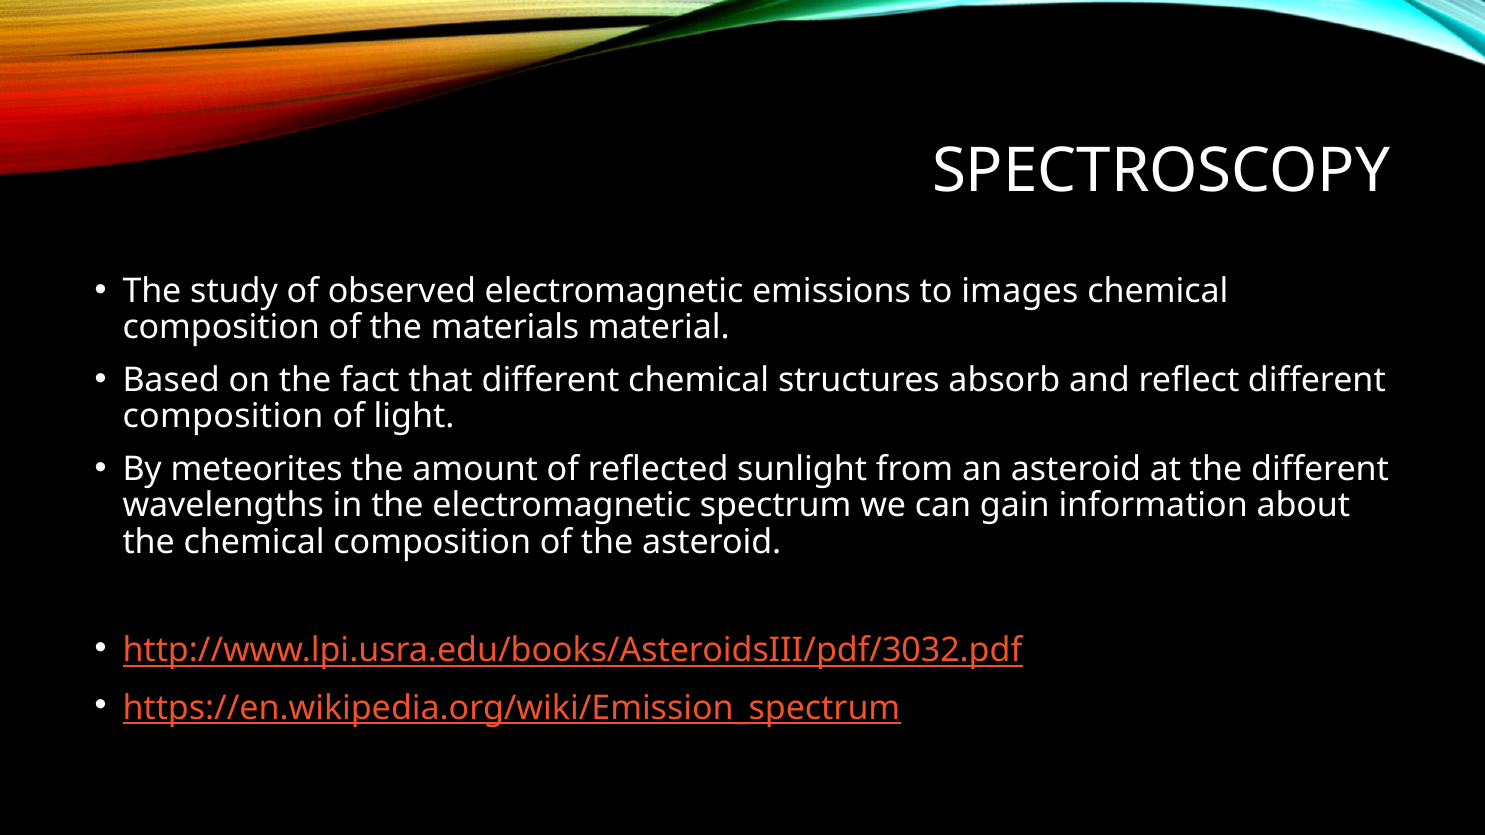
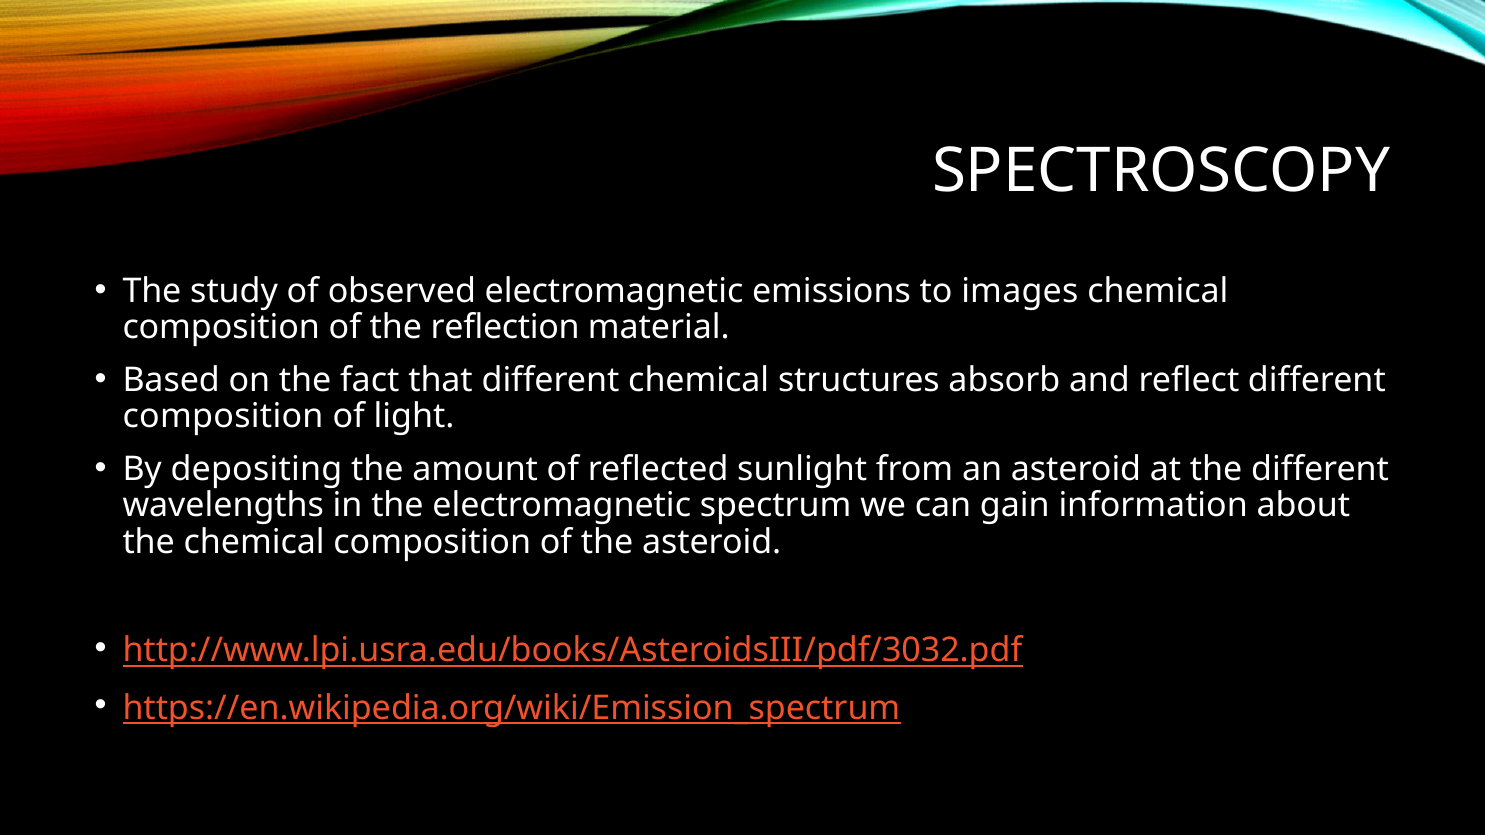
materials: materials -> reflection (505, 328)
meteorites: meteorites -> depositing (256, 469)
